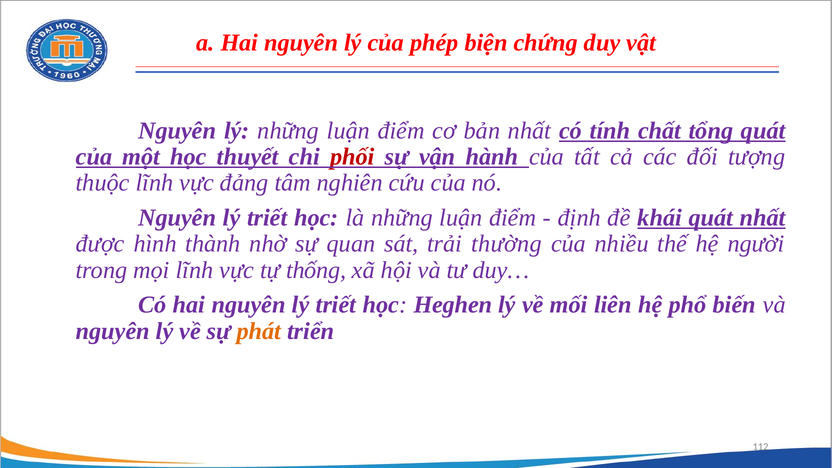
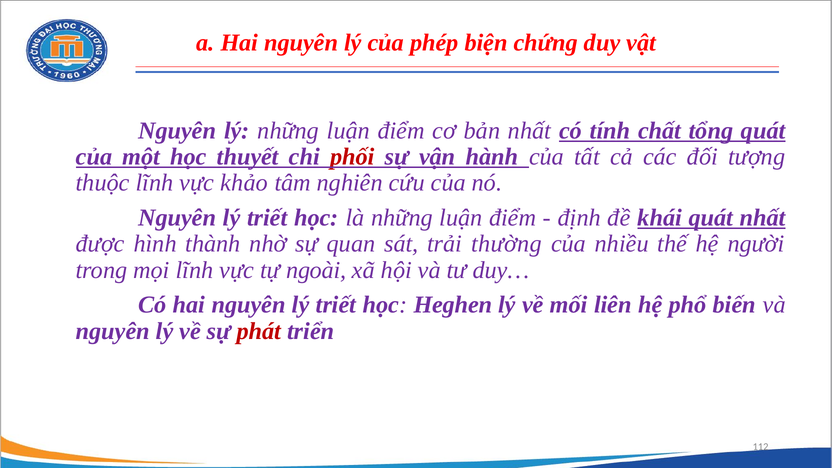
đảng: đảng -> khảo (244, 183)
thống: thống -> ngoài (316, 270)
phát colour: orange -> red (259, 331)
